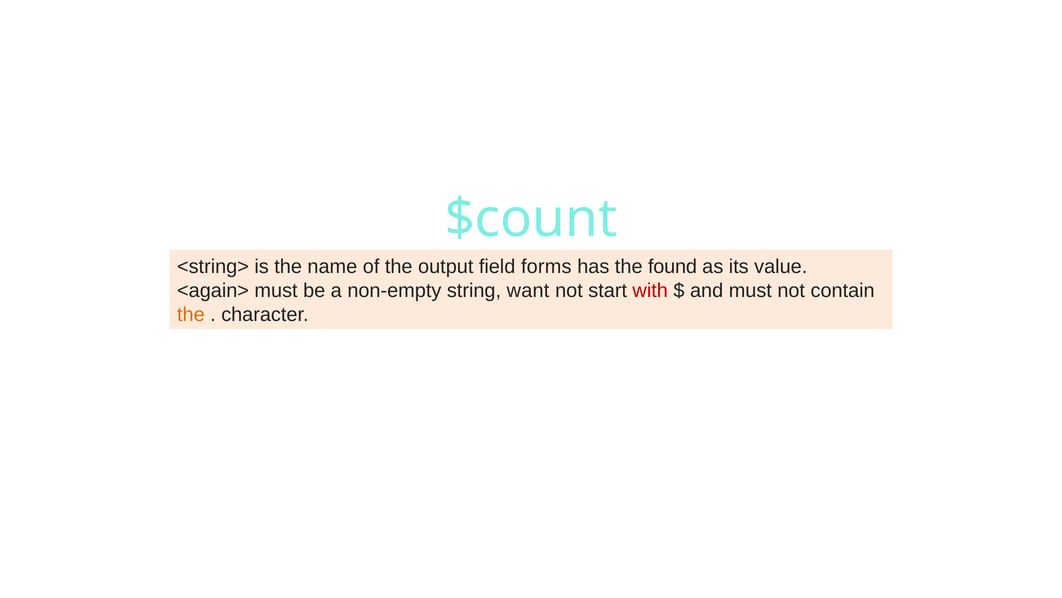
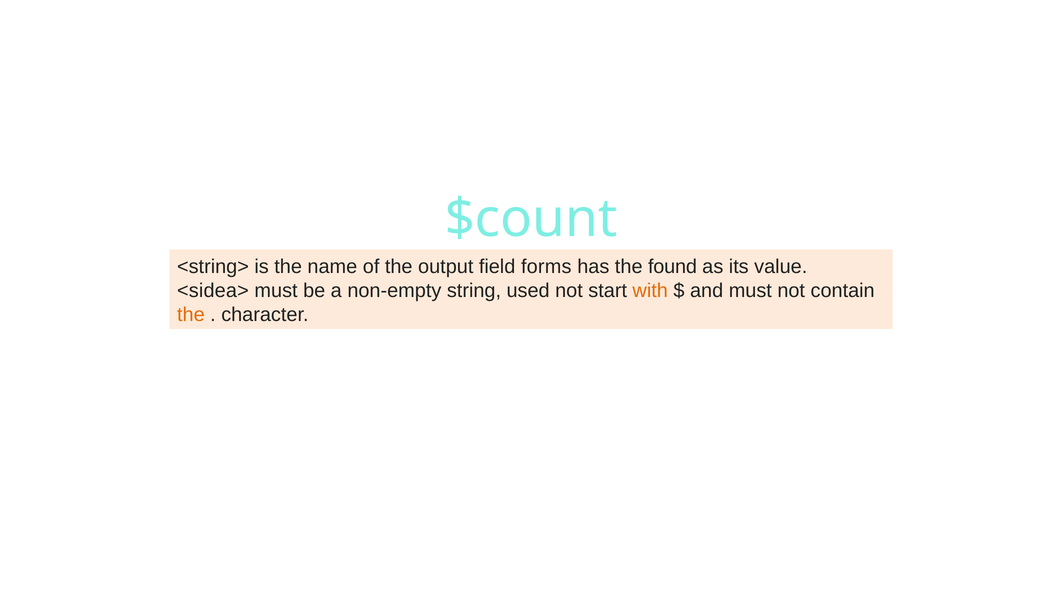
<again>: <again> -> <sidea> (213, 290)
want: want -> used (528, 290)
with colour: red -> orange (650, 290)
